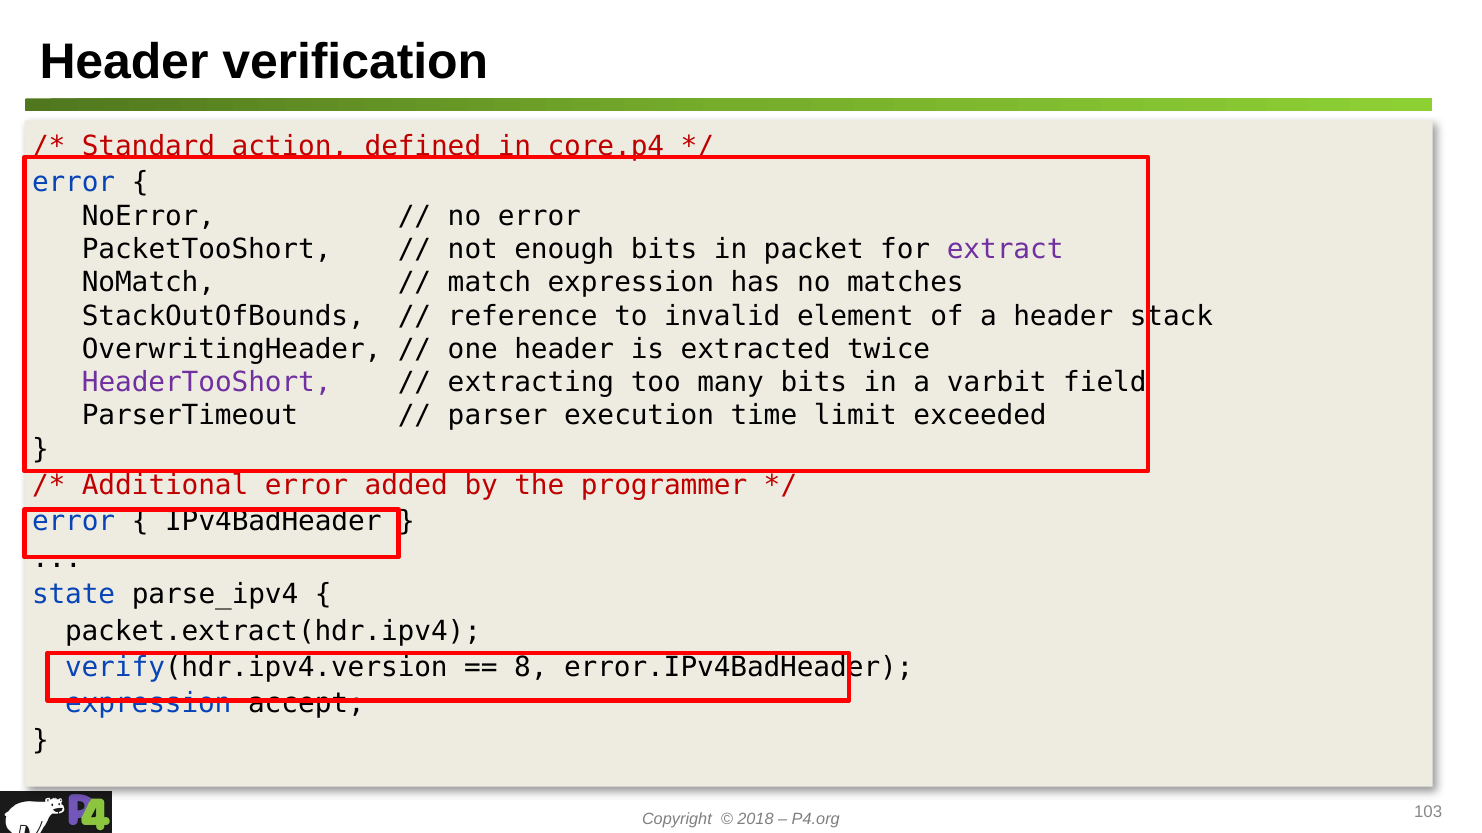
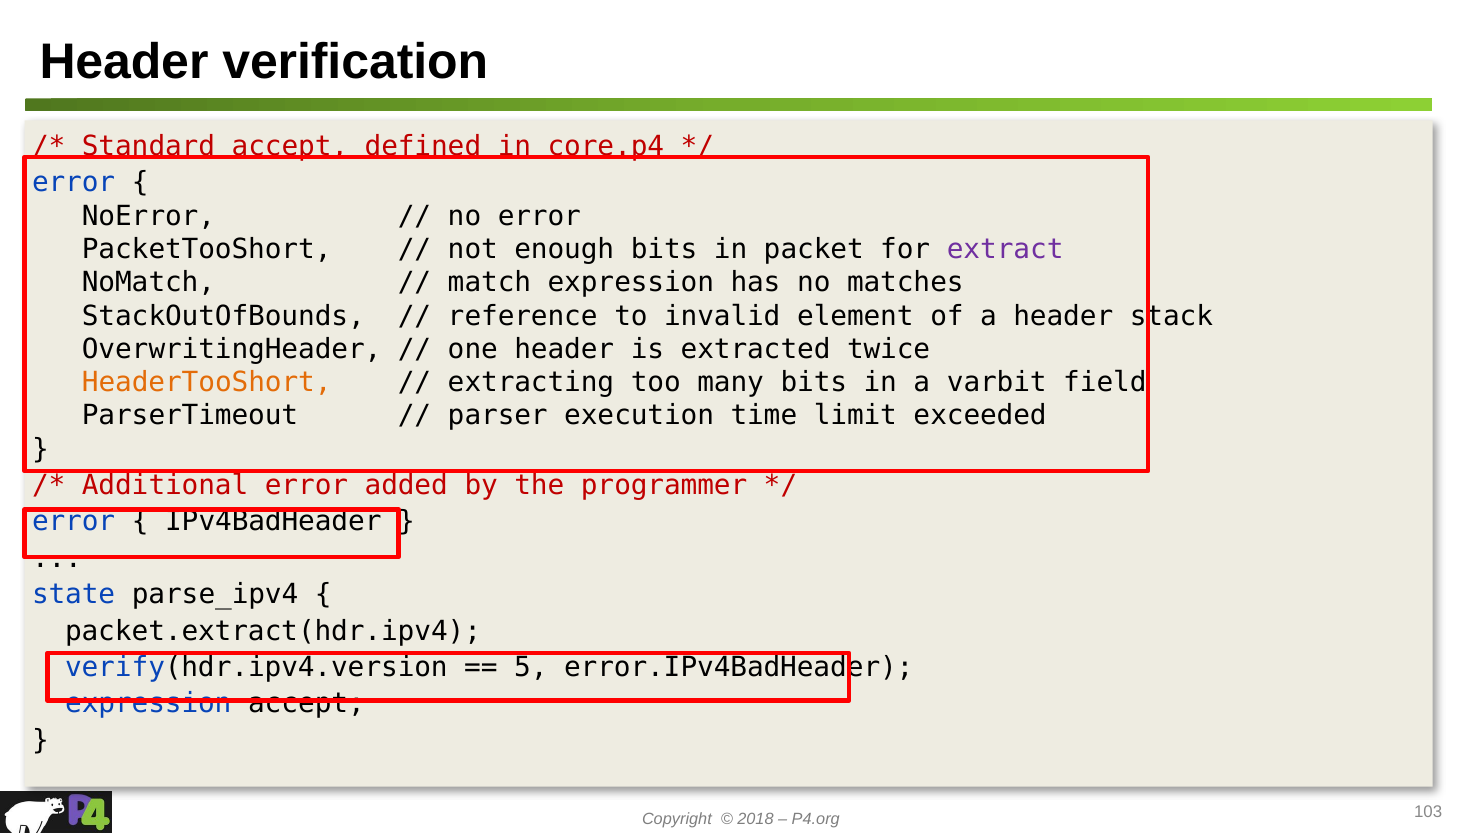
Standard action: action -> accept (290, 146)
HeaderTooShort colour: purple -> orange (207, 383)
8: 8 -> 5 (531, 668)
